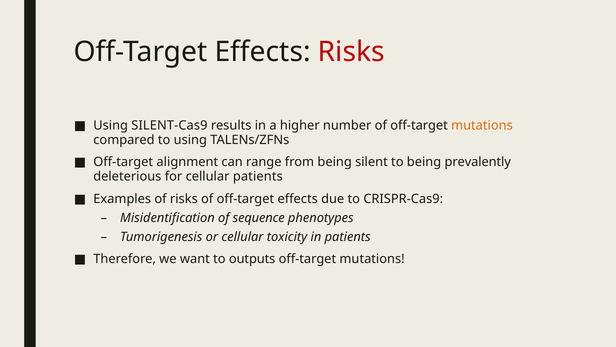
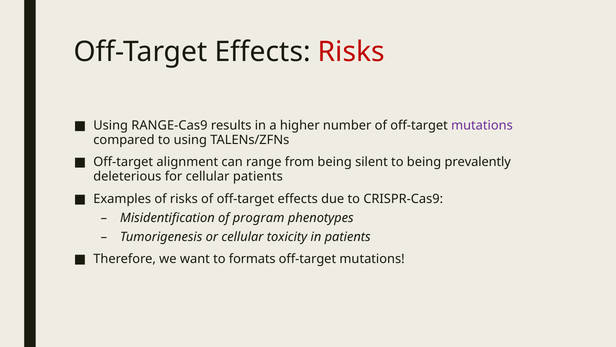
SILENT-Cas9: SILENT-Cas9 -> RANGE-Cas9 (169, 125)
mutations colour: orange -> purple (482, 125)
sequence: sequence -> program (259, 217)
outputs: outputs -> formats (252, 259)
